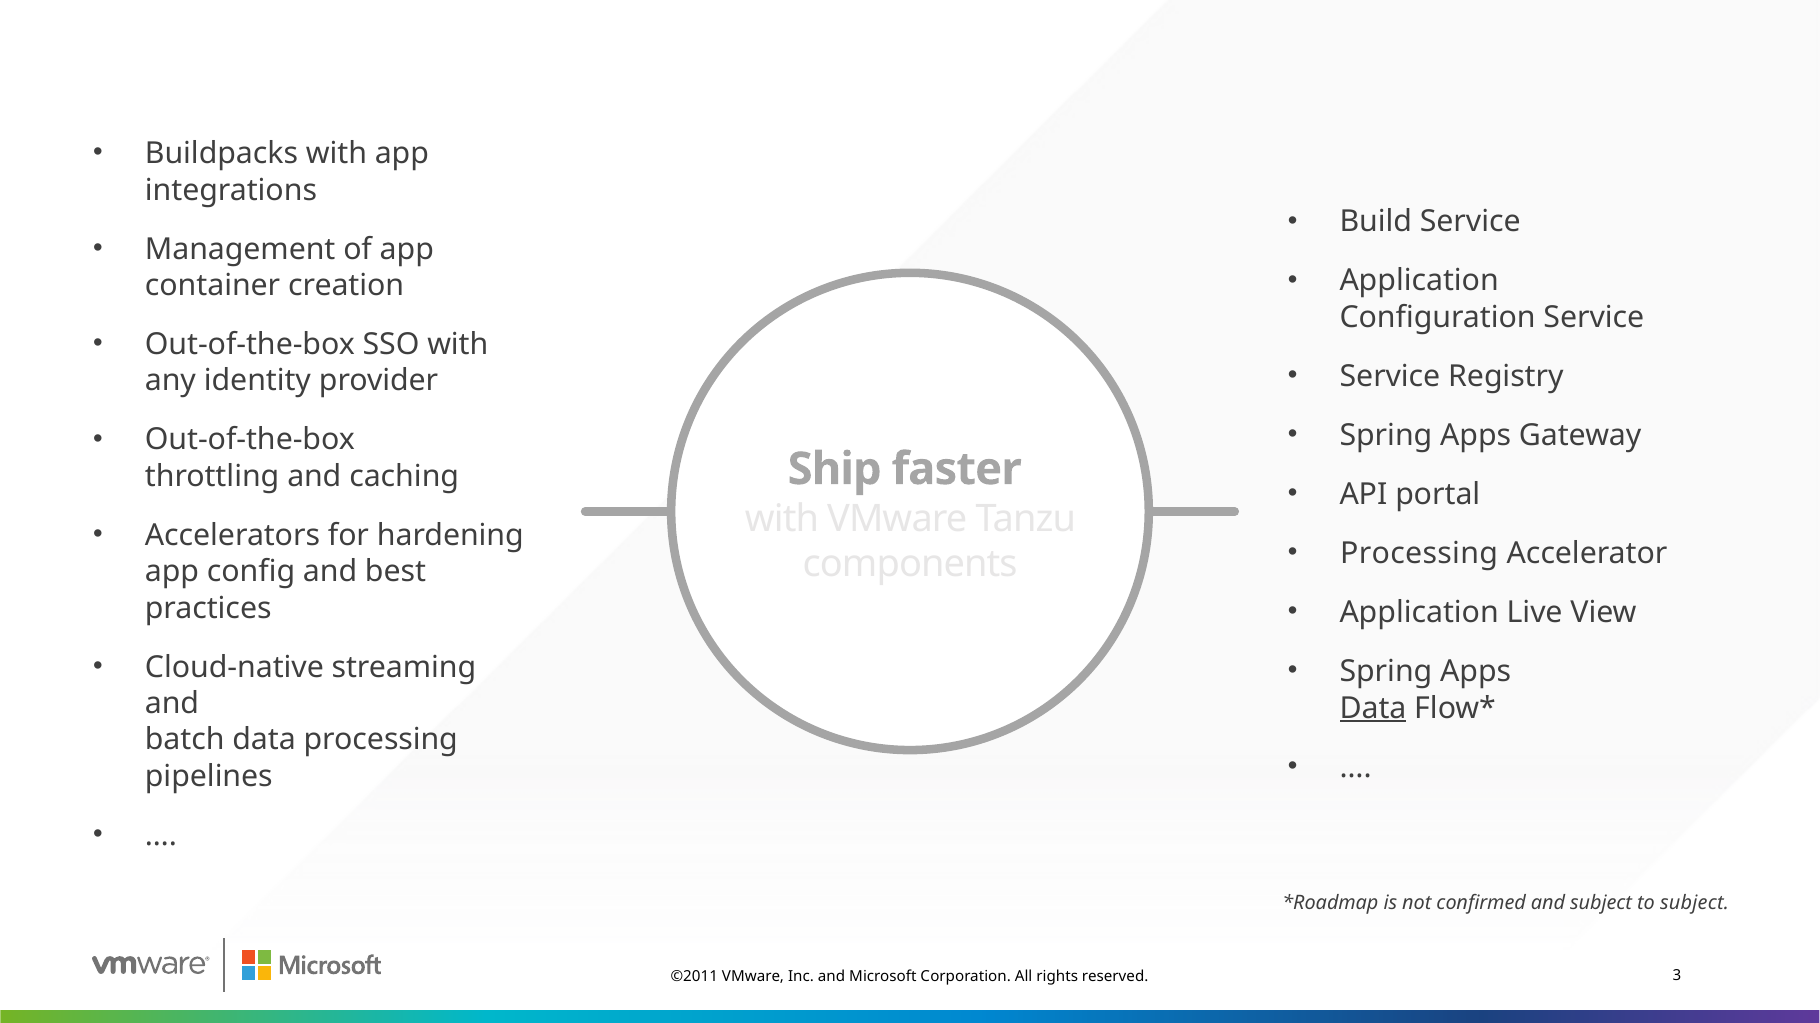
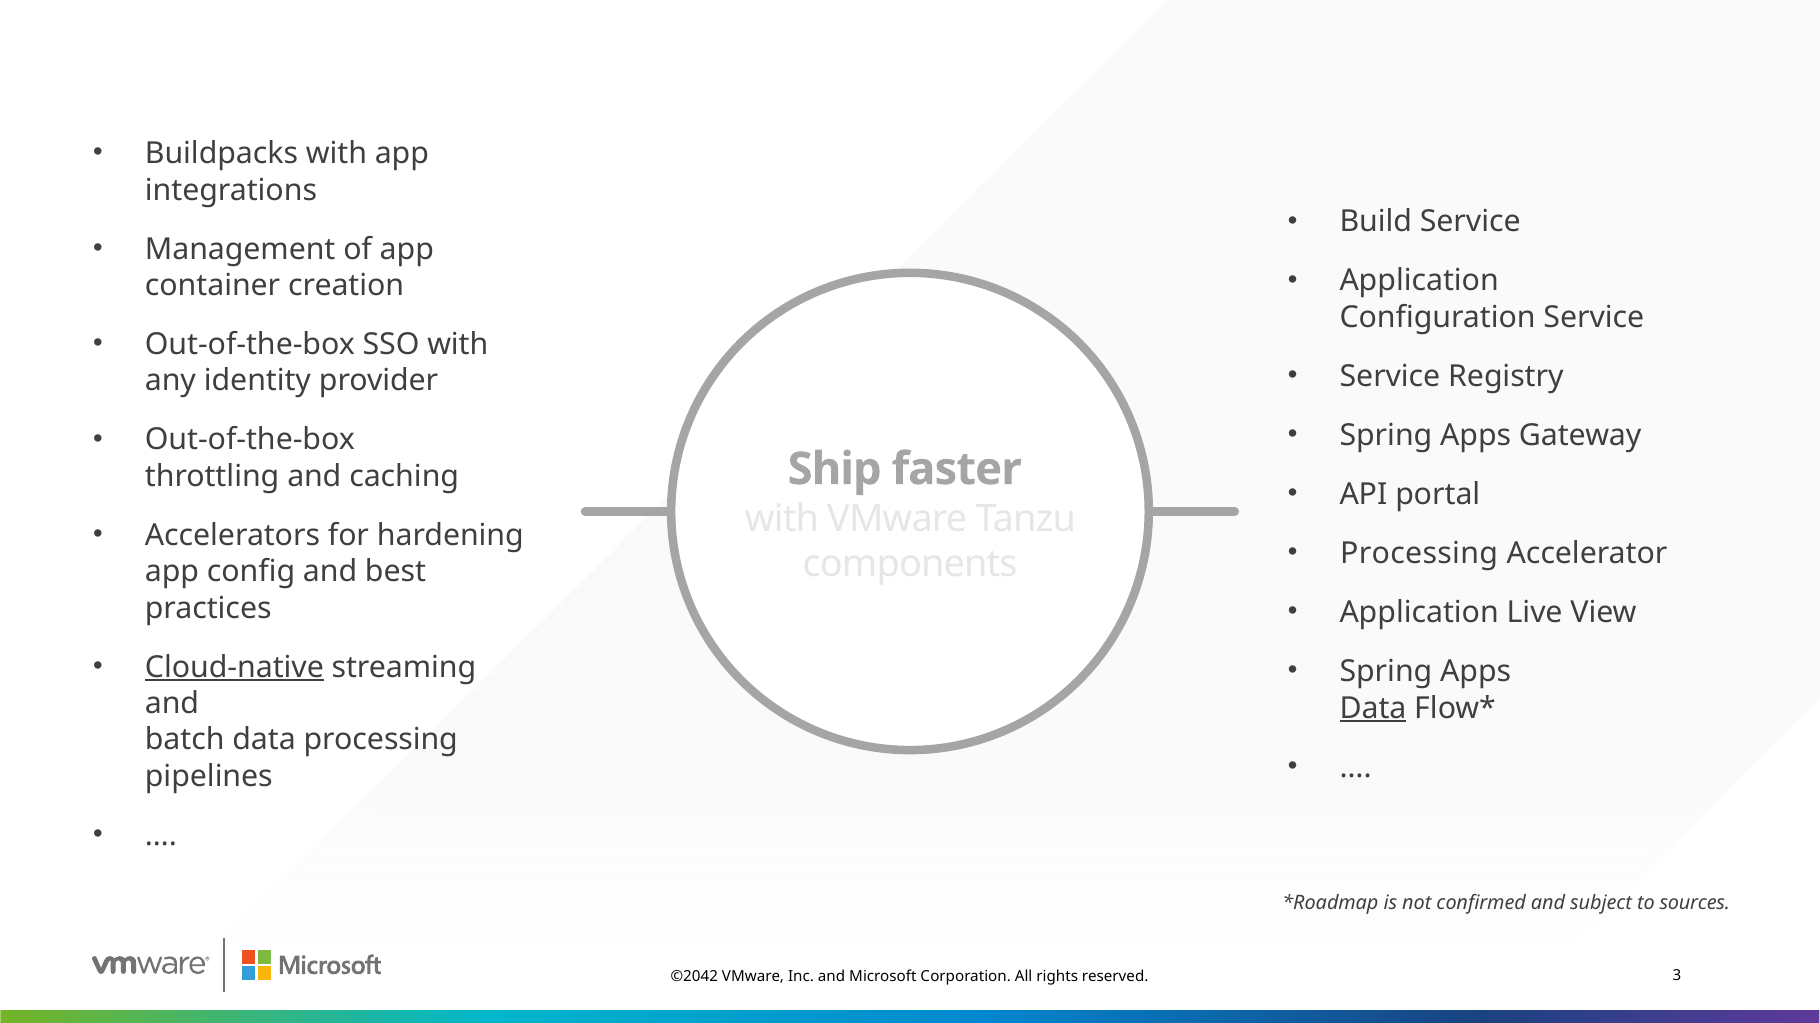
Cloud-native underline: none -> present (234, 668)
to subject: subject -> sources (1695, 904)
©2011: ©2011 -> ©2042 (694, 977)
